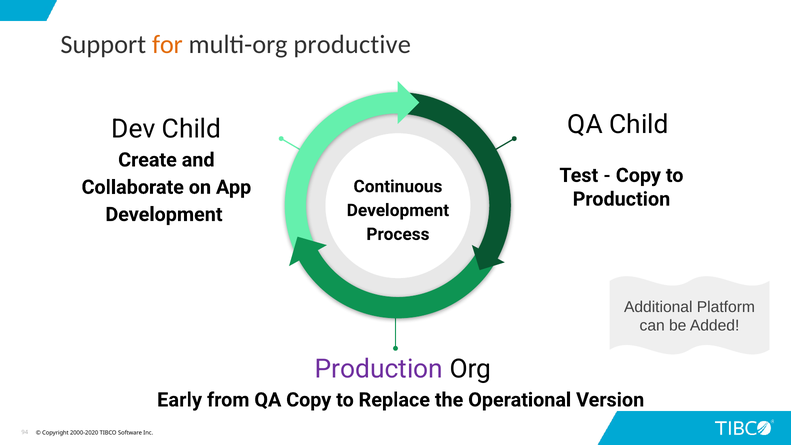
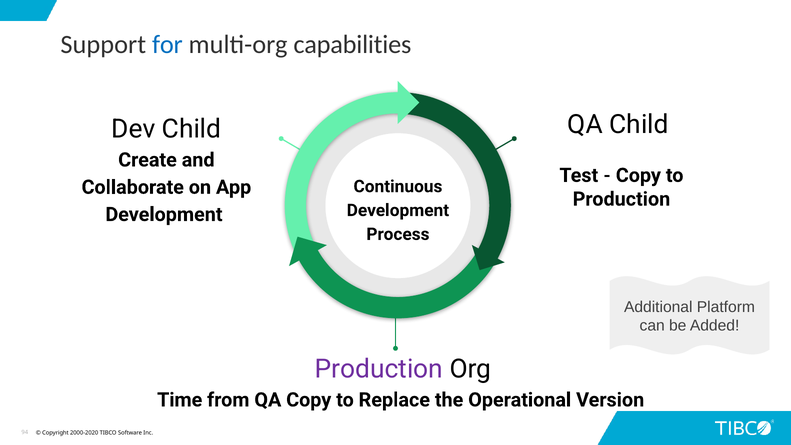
for colour: orange -> blue (167, 44)
productive: productive -> capabilities (352, 44)
Early: Early -> Time (180, 400)
